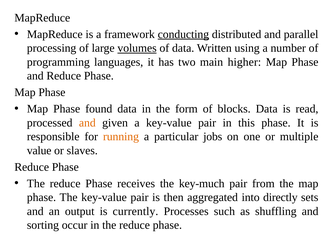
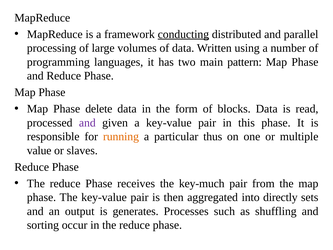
volumes underline: present -> none (137, 48)
higher: higher -> pattern (245, 62)
found: found -> delete (99, 109)
and colour: orange -> purple (87, 123)
jobs: jobs -> thus (213, 136)
currently: currently -> generates (136, 211)
